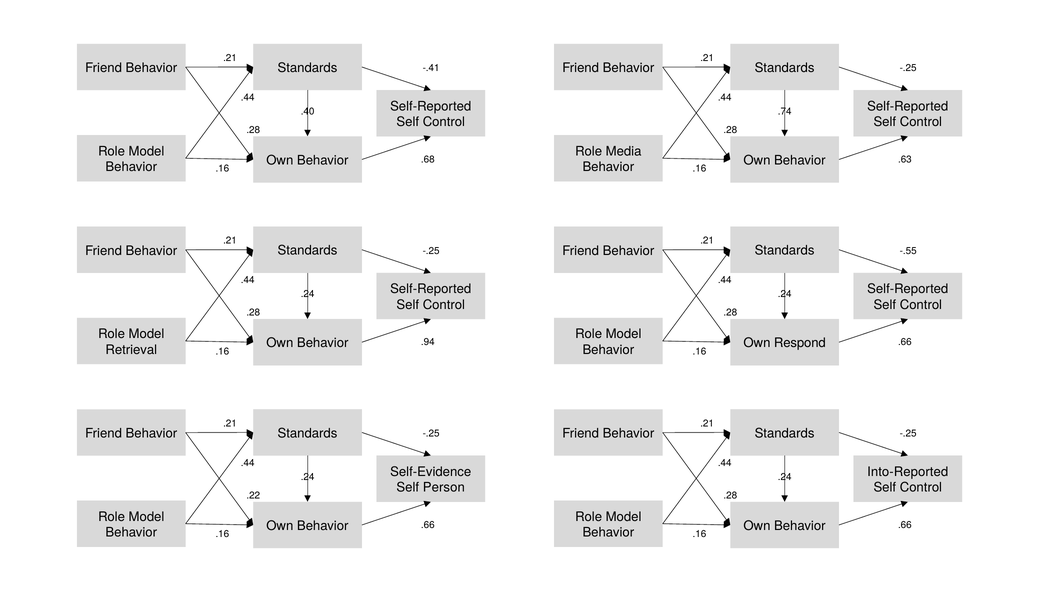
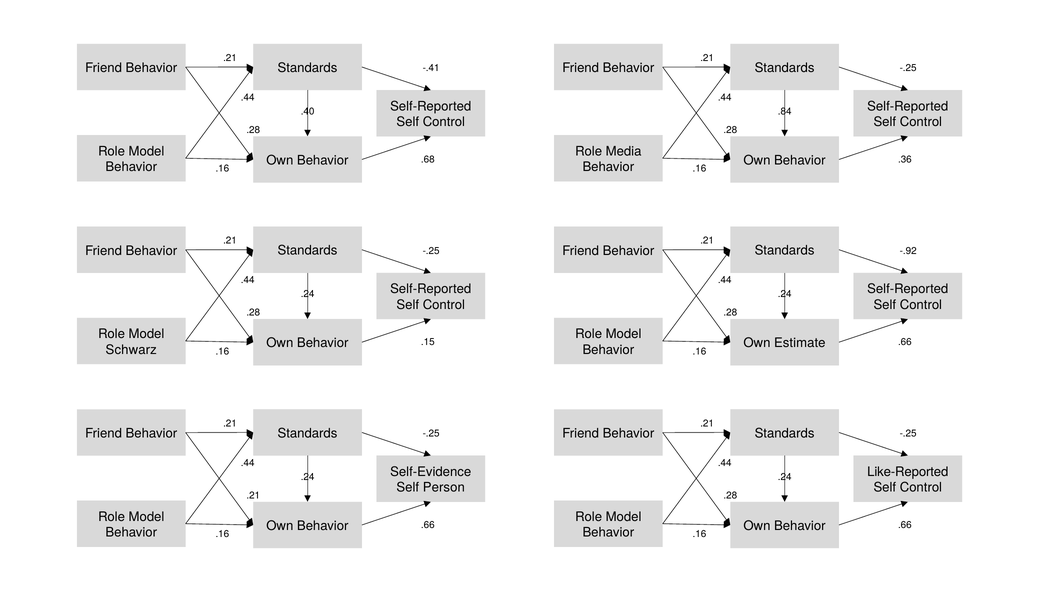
.74: .74 -> .84 (785, 111)
.63: .63 -> .36 (905, 160)
-.55: -.55 -> -.92 (908, 251)
Respond: Respond -> Estimate (800, 343)
.94: .94 -> .15 (428, 342)
Retrieval: Retrieval -> Schwarz (131, 350)
Into-Reported: Into-Reported -> Like-Reported (908, 472)
.22: .22 -> .21 (253, 496)
